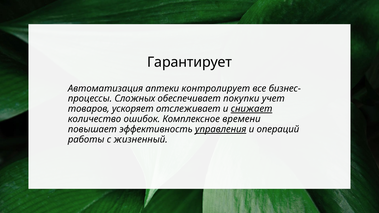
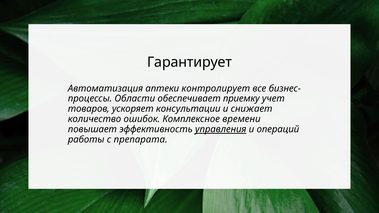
Сложных: Сложных -> Области (135, 99)
покупки: покупки -> приемку (241, 99)
отслеживает: отслеживает -> консультации (188, 109)
снижает underline: present -> none (252, 109)
жизненный: жизненный -> препарата (141, 140)
